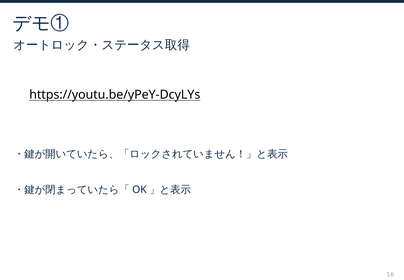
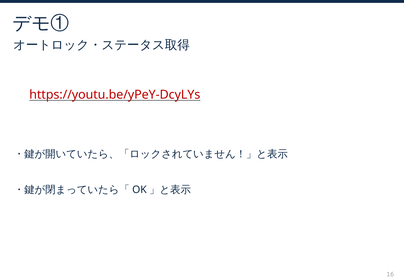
https://youtu.be/yPeY-DcyLYs colour: black -> red (115, 95)
